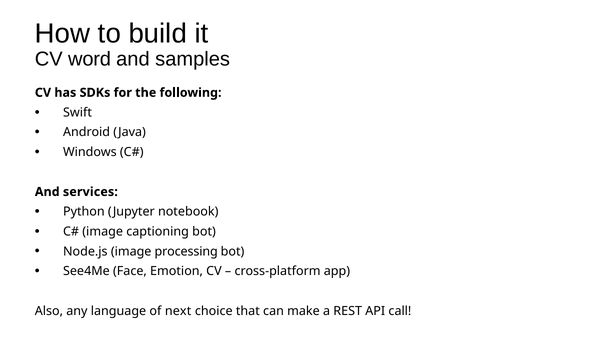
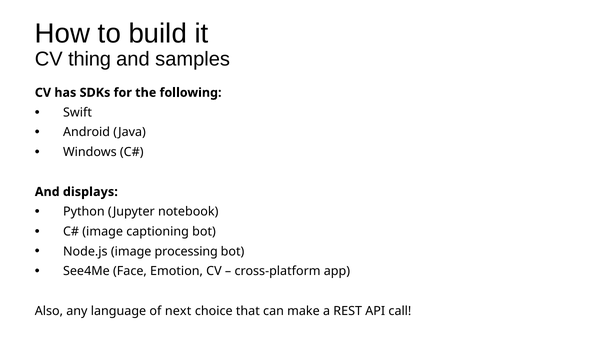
word: word -> thing (90, 59)
services: services -> displays (90, 192)
